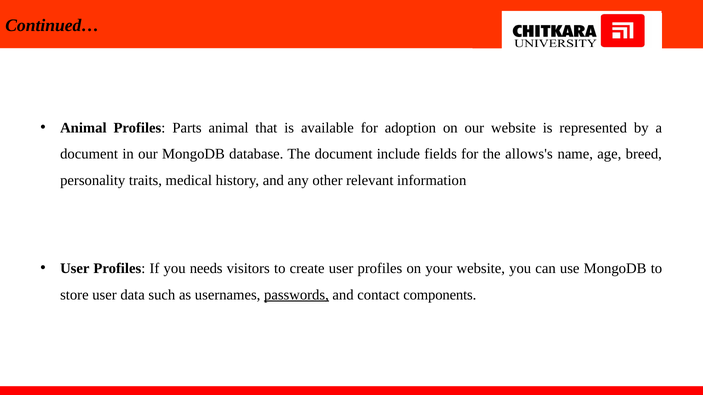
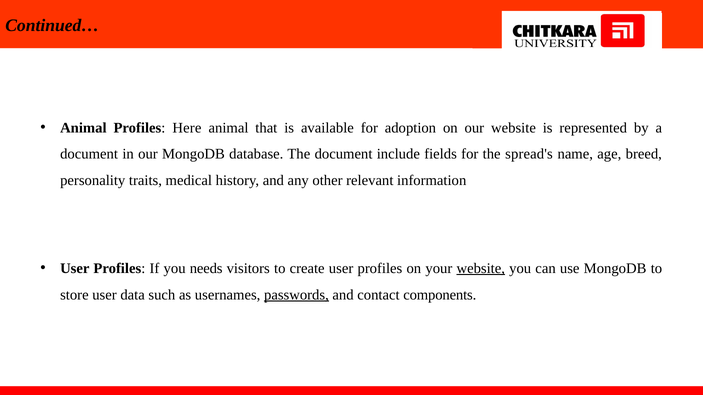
Parts: Parts -> Here (187, 128)
allows's: allows's -> spread's (529, 154)
website underline: none -> present (481, 269)
